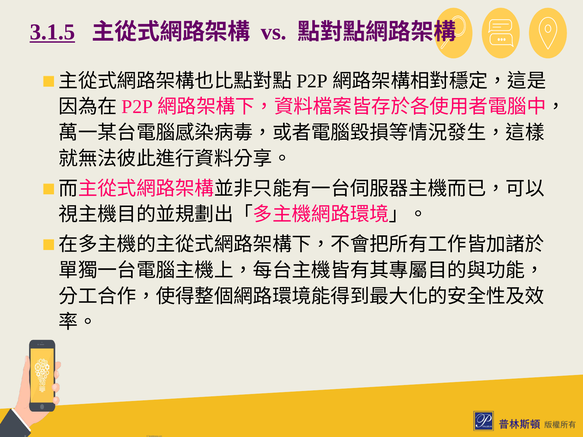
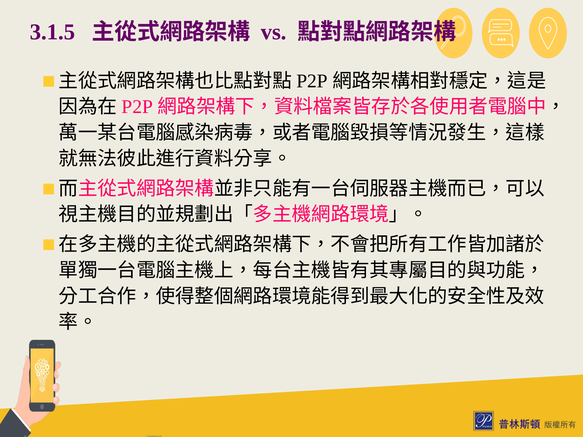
3.1.5 underline: present -> none (52, 32)
